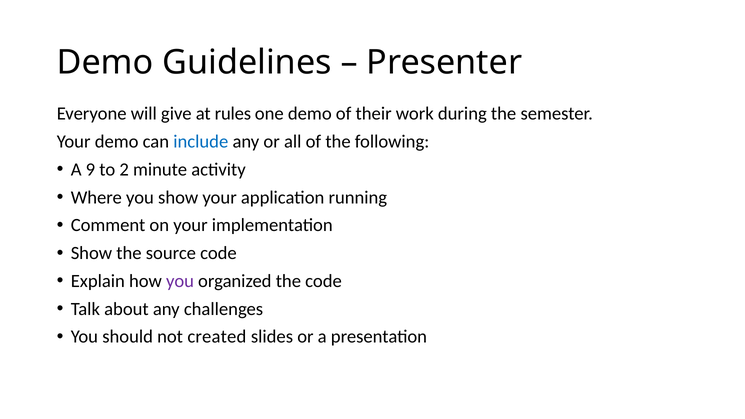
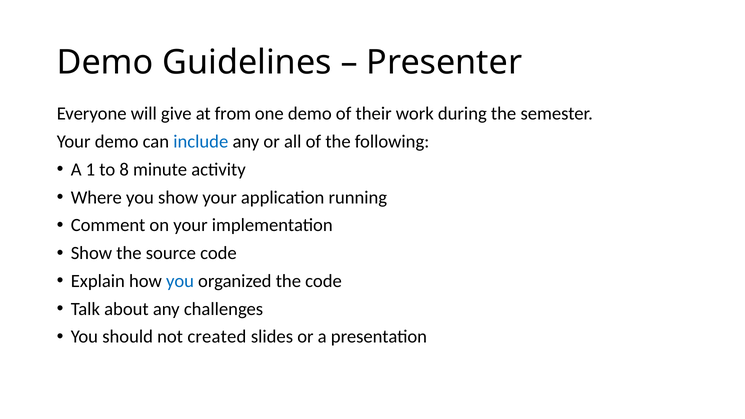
rules: rules -> from (233, 114)
9: 9 -> 1 (90, 170)
2: 2 -> 8 (124, 170)
you colour: purple -> blue (180, 281)
